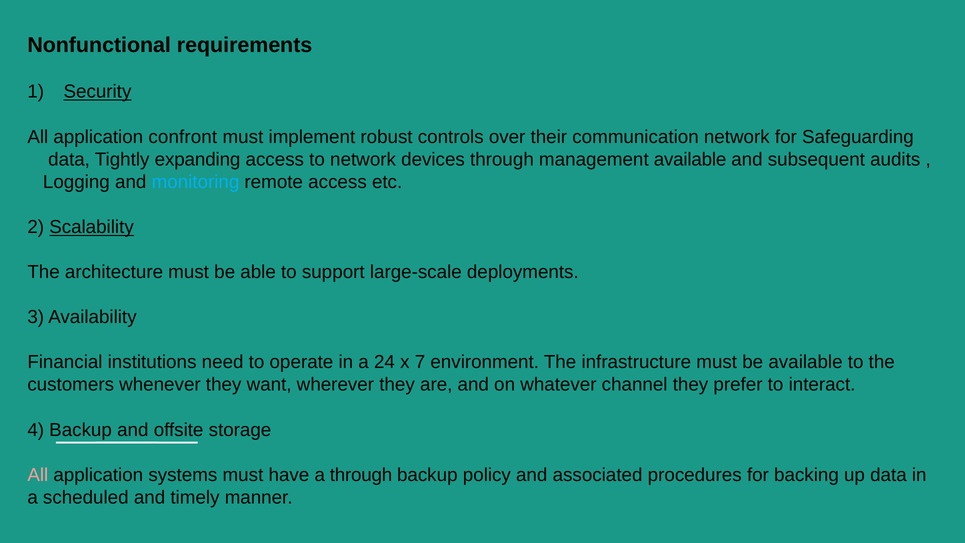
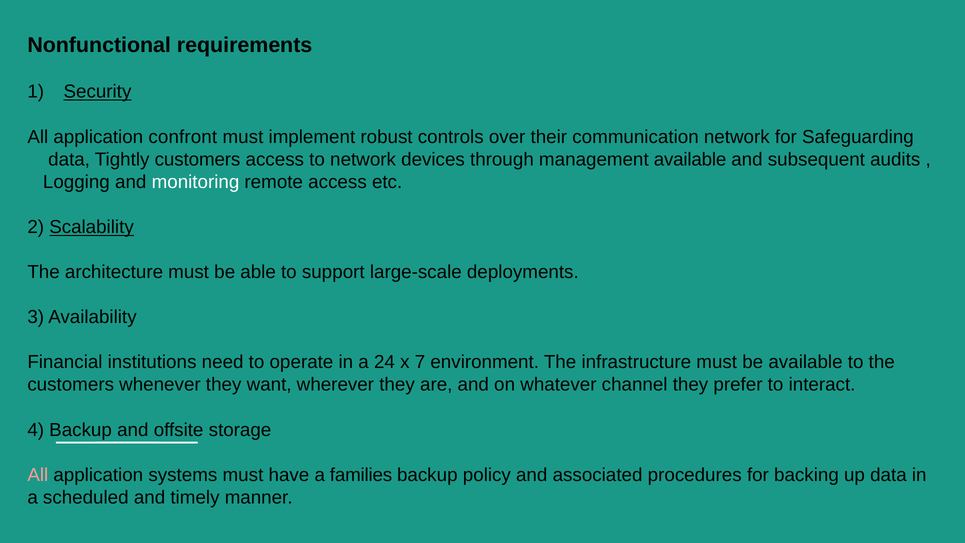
Tightly expanding: expanding -> customers (198, 159)
monitoring colour: light blue -> white (196, 182)
a through: through -> families (361, 475)
